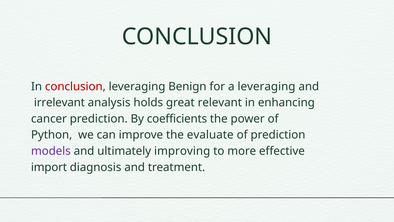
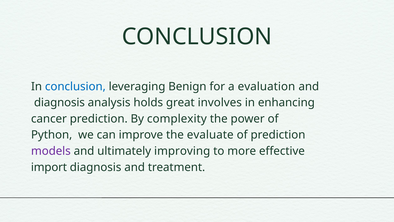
conclusion colour: red -> blue (75, 86)
a leveraging: leveraging -> evaluation (266, 86)
irrelevant: irrelevant -> diagnosis (59, 102)
relevant: relevant -> involves (220, 102)
coefficients: coefficients -> complexity (177, 119)
